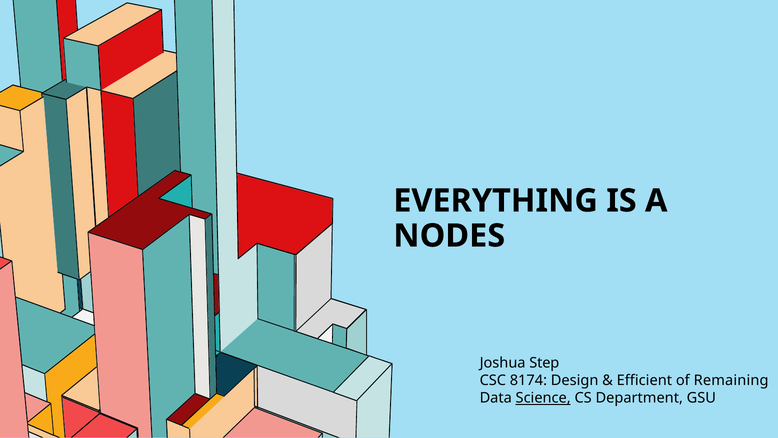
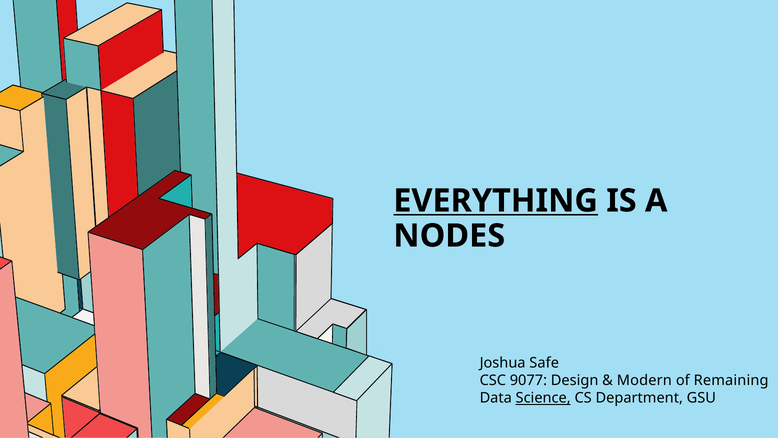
EVERYTHING underline: none -> present (496, 201)
Step: Step -> Safe (544, 363)
8174: 8174 -> 9077 (528, 380)
Efficient: Efficient -> Modern (644, 380)
